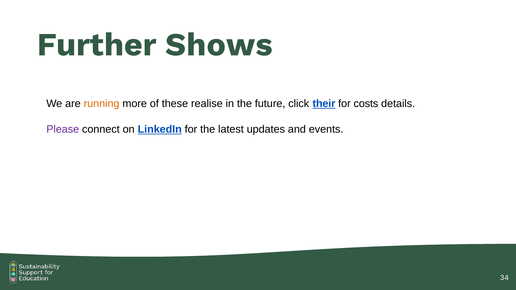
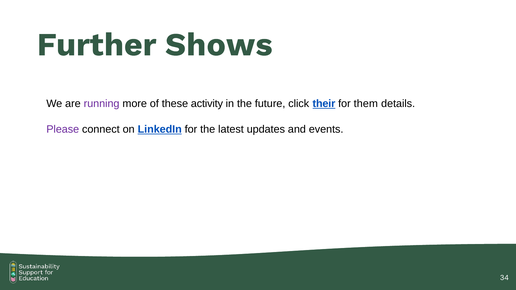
running colour: orange -> purple (102, 104)
realise: realise -> activity (207, 104)
costs: costs -> them (366, 104)
